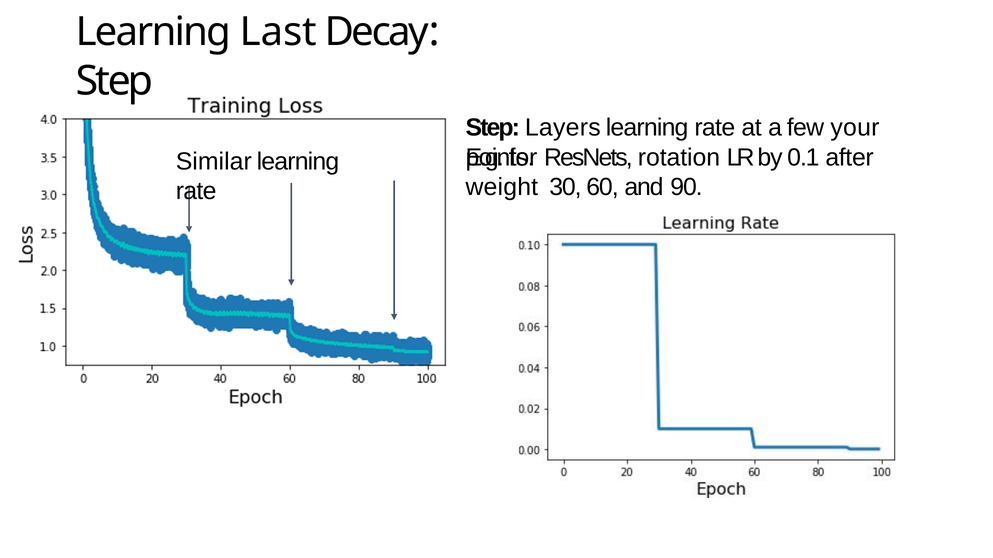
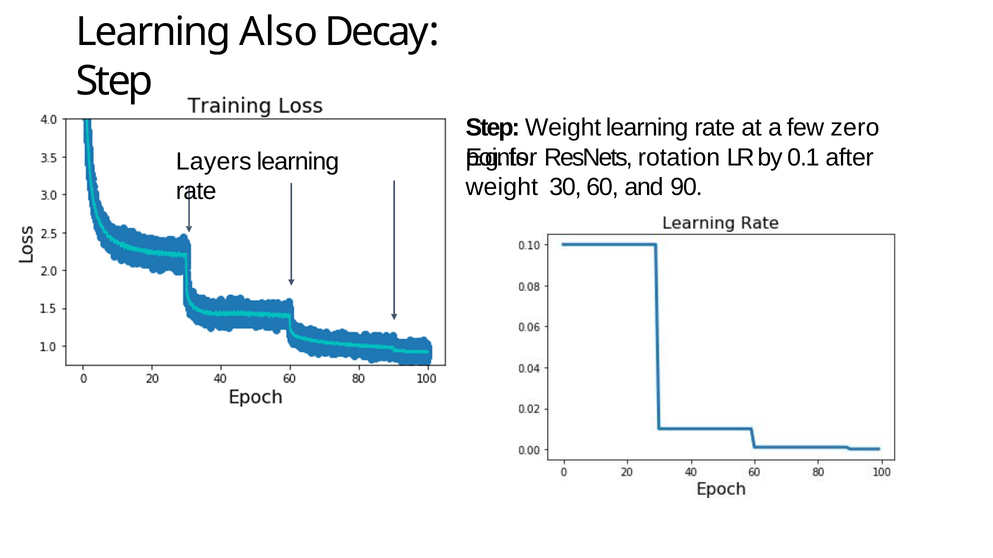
Last: Last -> Also (279, 32)
Step Layers: Layers -> Weight (563, 128)
your: your -> zero (855, 128)
Similar: Similar -> Layers (214, 162)
